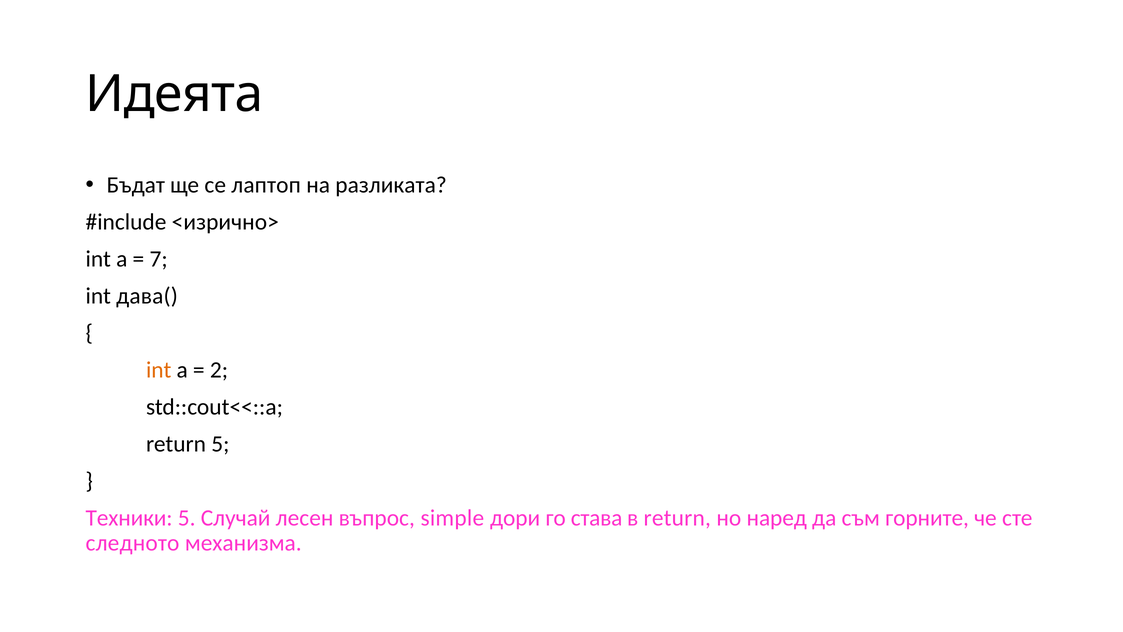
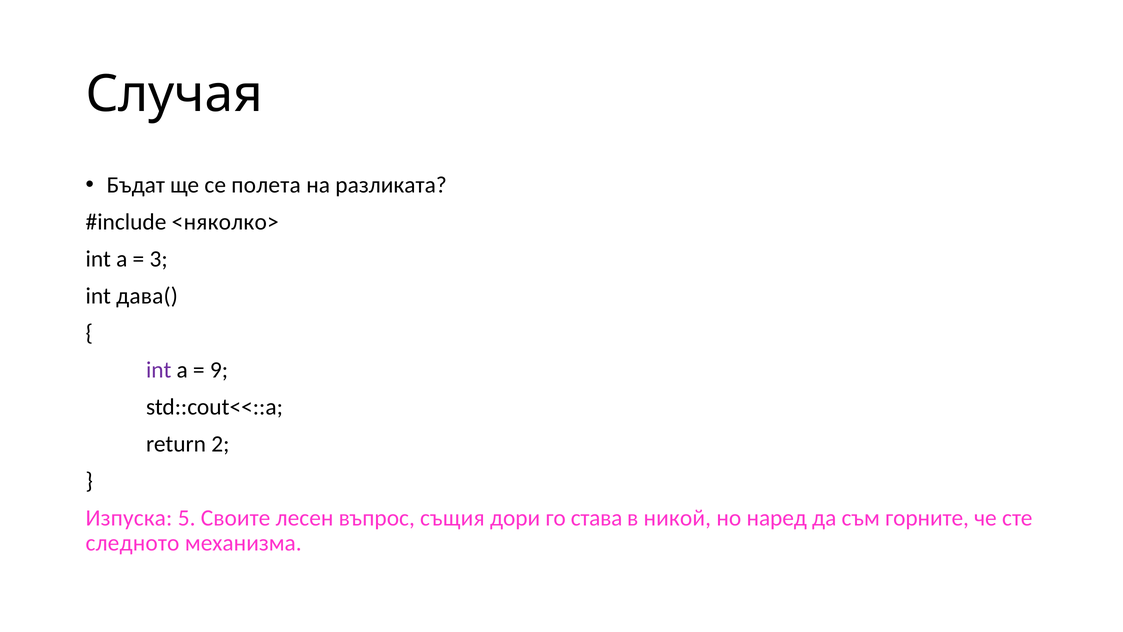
Идеята: Идеята -> Случая (174, 94)
лаптоп: лаптоп -> полета (266, 185)
<изрично>: <изрично> -> <няколко> (225, 222)
7: 7 -> 3 (159, 259)
int colour: orange -> purple (159, 370)
2: 2 -> 9 (219, 370)
return 5: 5 -> 2 (220, 444)
Техники: Техники -> Изпуска (129, 518)
Случай: Случай -> Своите (236, 518)
simple: simple -> същия (452, 518)
в return: return -> никой (677, 518)
